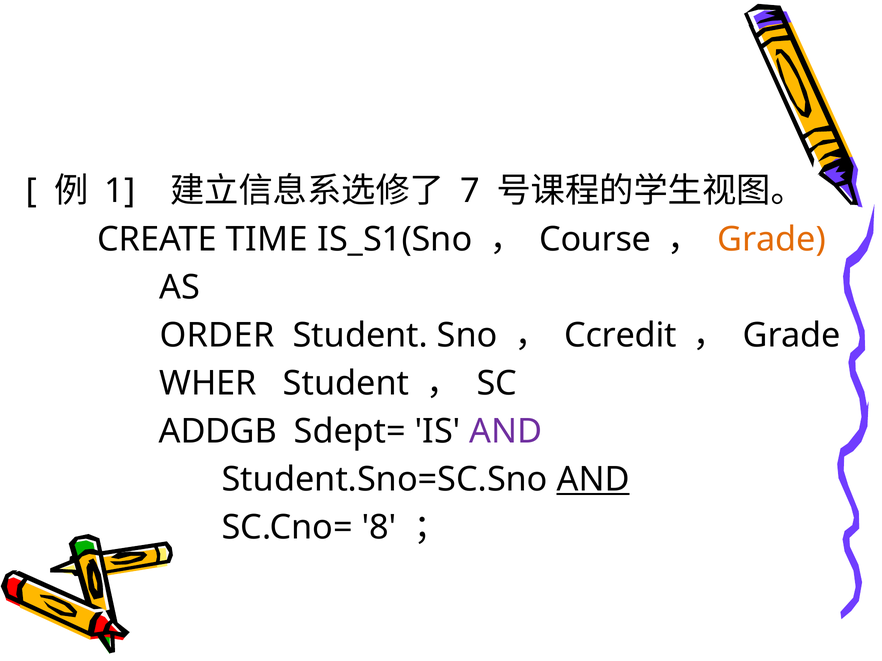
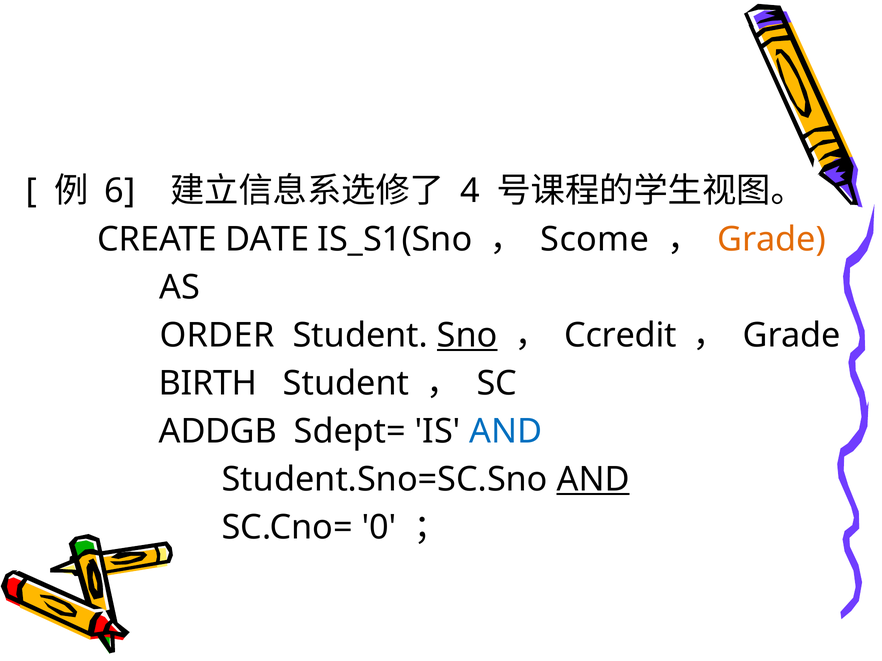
1: 1 -> 6 (120, 191)
7: 7 -> 4 (470, 191)
TIME: TIME -> DATE (267, 239)
Course: Course -> Scome (595, 239)
Sno underline: none -> present (467, 336)
WHER: WHER -> BIRTH (208, 384)
AND colour: purple -> blue (506, 432)
8: 8 -> 0 (379, 528)
